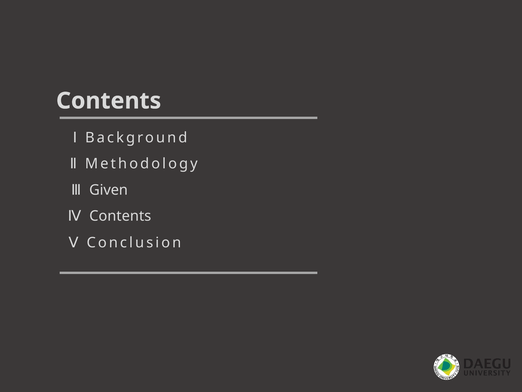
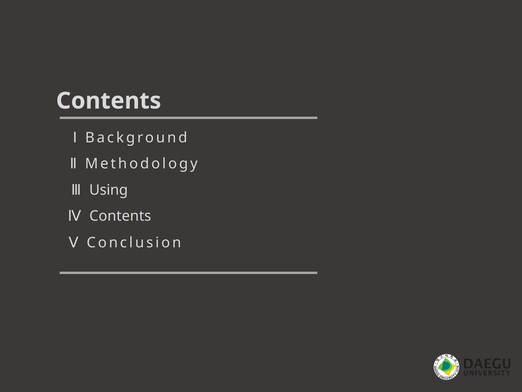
Given: Given -> Using (109, 190)
